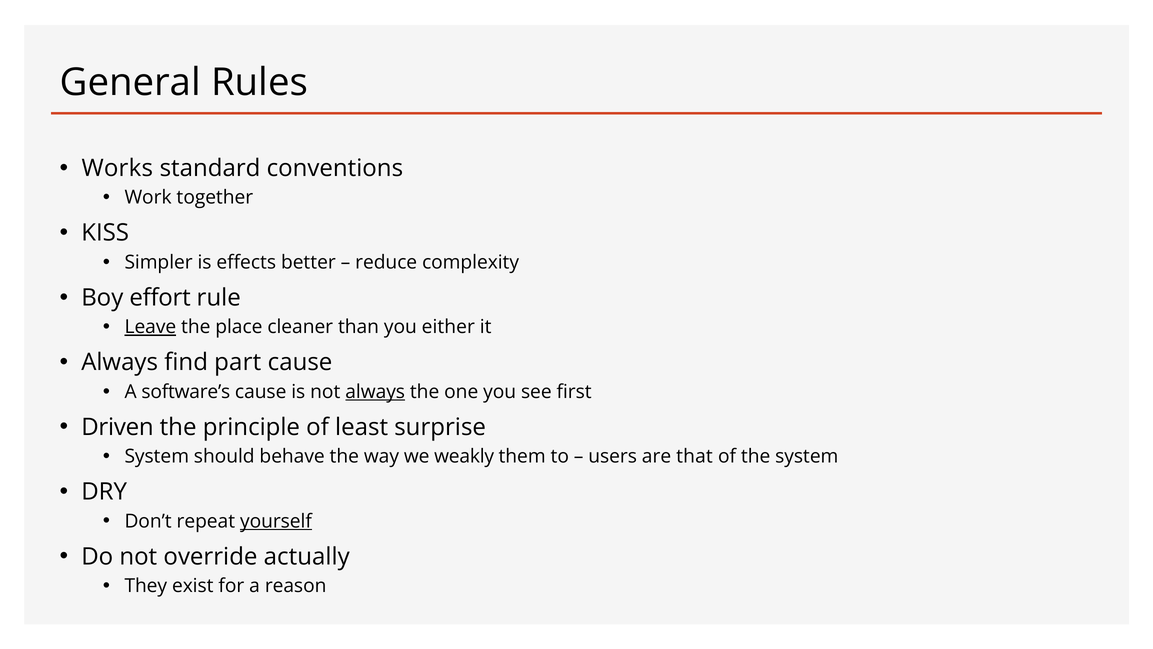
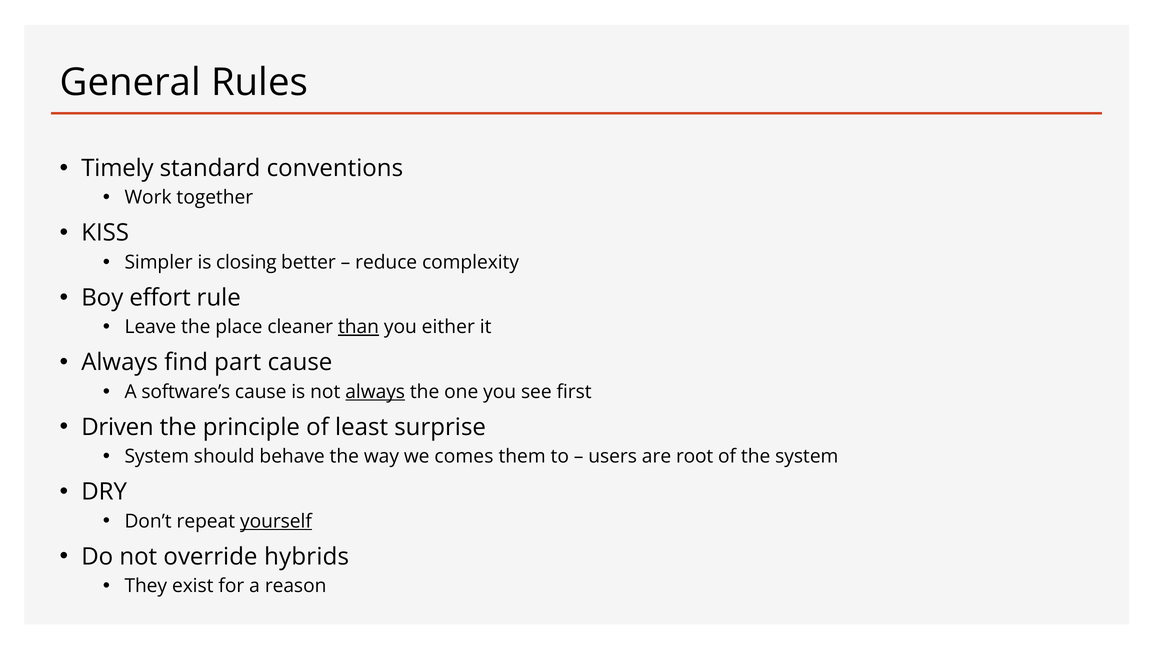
Works: Works -> Timely (117, 168)
effects: effects -> closing (246, 262)
Leave underline: present -> none (150, 327)
than underline: none -> present (359, 327)
weakly: weakly -> comes (464, 456)
that: that -> root (695, 456)
actually: actually -> hybrids (307, 556)
